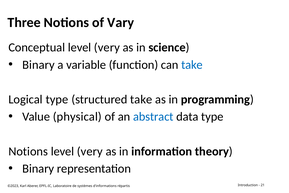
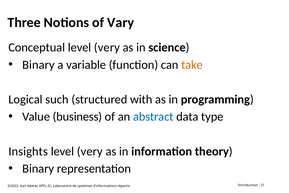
take colour: blue -> orange (192, 65)
Logical type: type -> such (57, 99)
structured take: take -> with (141, 99)
physical: physical -> business (77, 117)
Notions: Notions -> Insights (28, 151)
